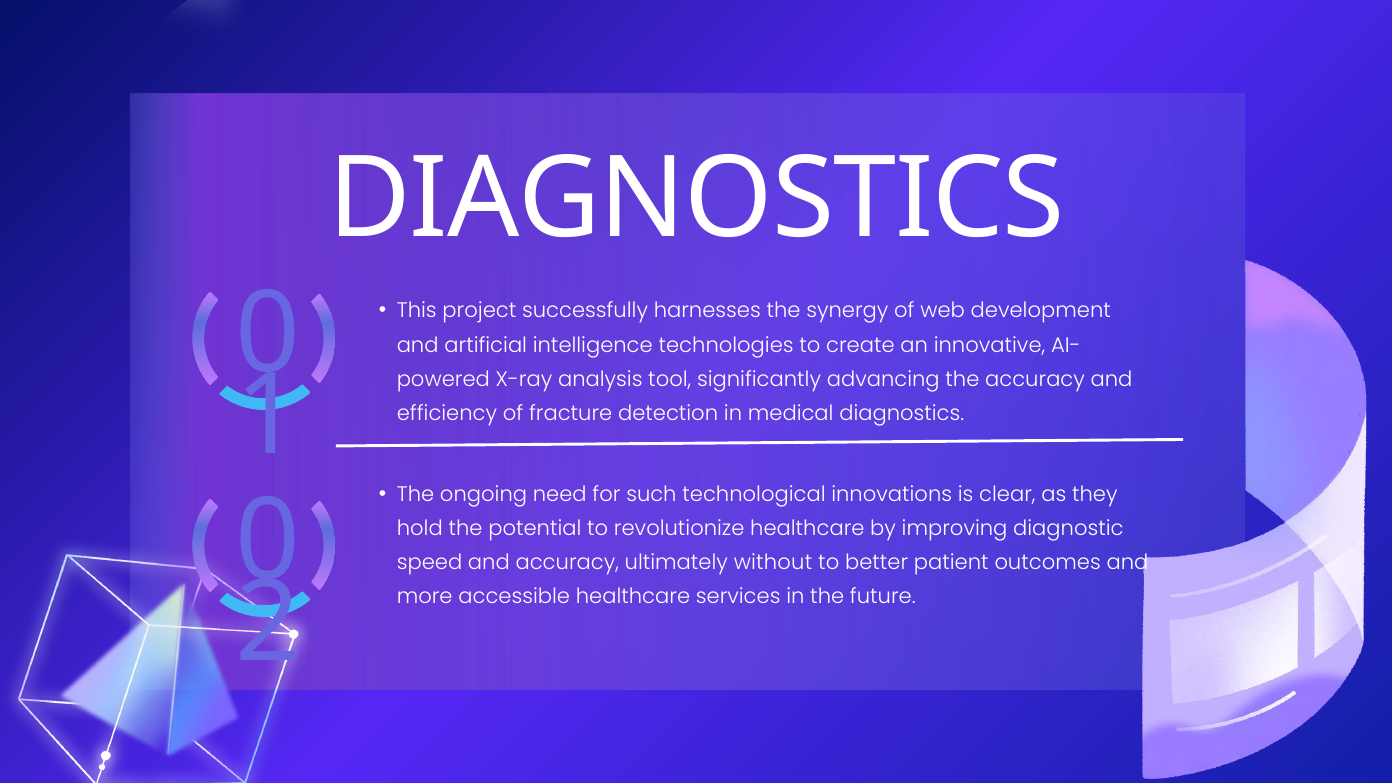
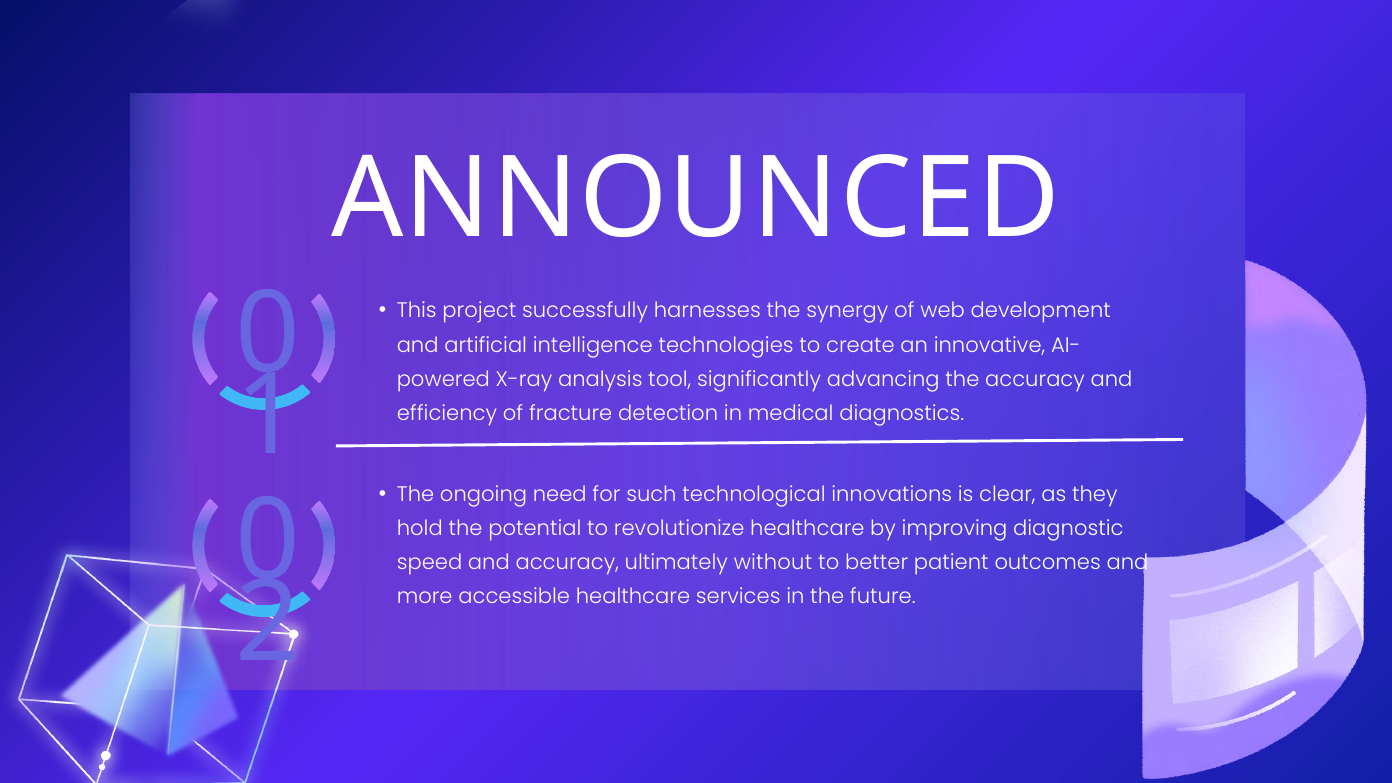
DIAGNOSTICS: DIAGNOSTICS -> ANNOUNCED (696, 199)
